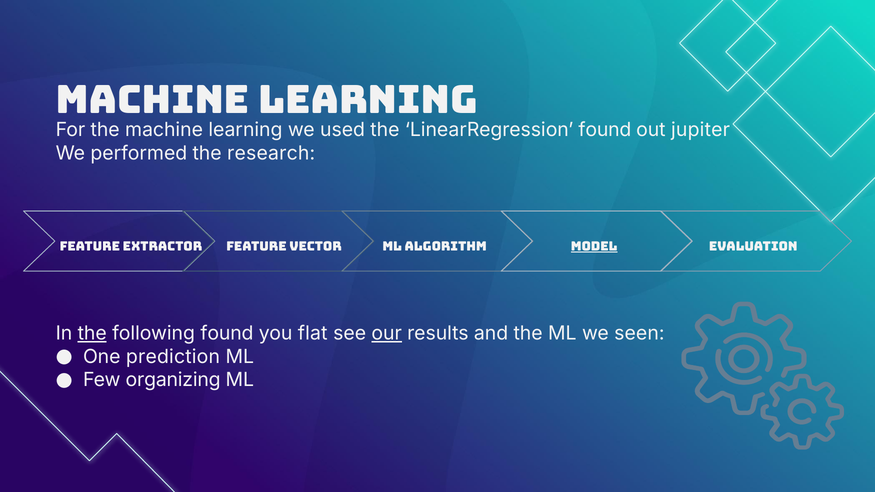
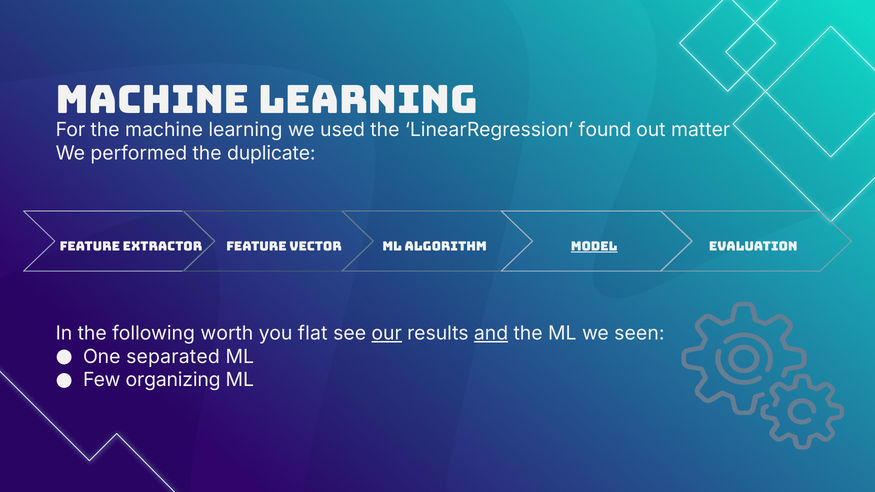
jupiter: jupiter -> matter (701, 130)
research: research -> duplicate (271, 153)
the underline: present -> none (92, 334)
following found: found -> worth (227, 334)
and underline: none -> present (491, 334)
prediction: prediction -> separated (173, 357)
